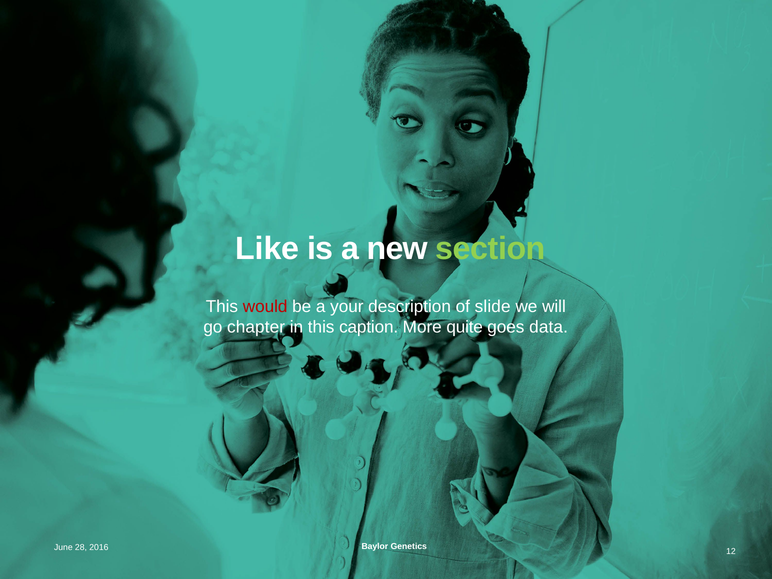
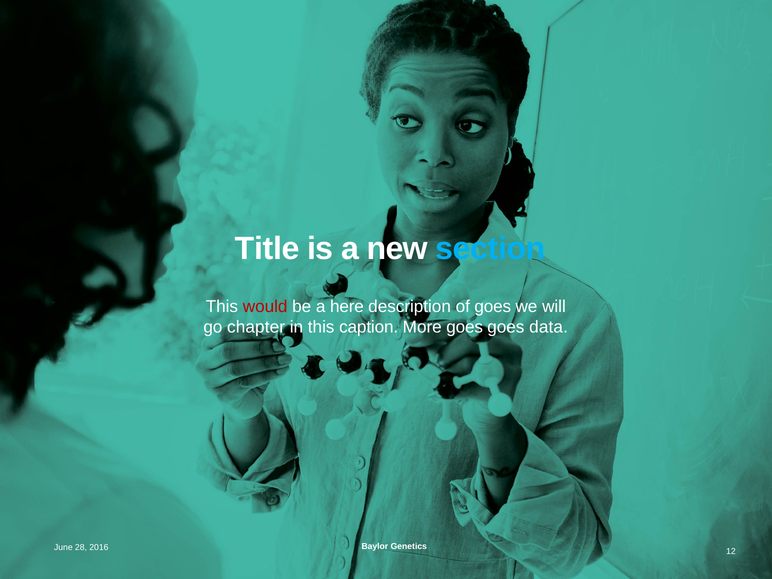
Like: Like -> Title (267, 249)
section colour: light green -> light blue (490, 249)
your: your -> here (347, 307)
of slide: slide -> goes (493, 307)
More quite: quite -> goes (465, 327)
